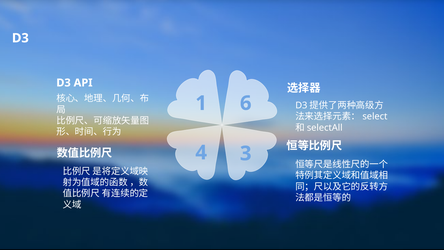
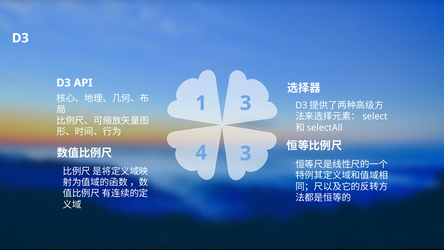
1 6: 6 -> 3 (246, 103)
